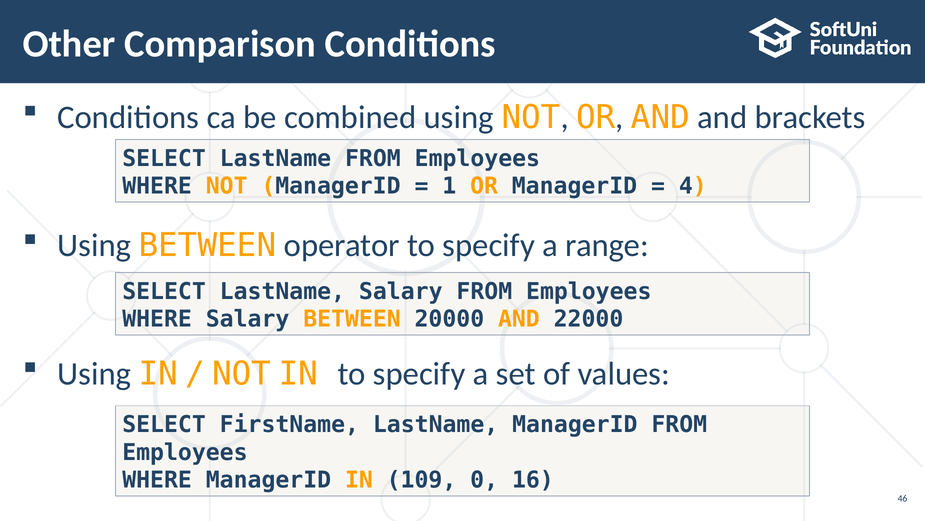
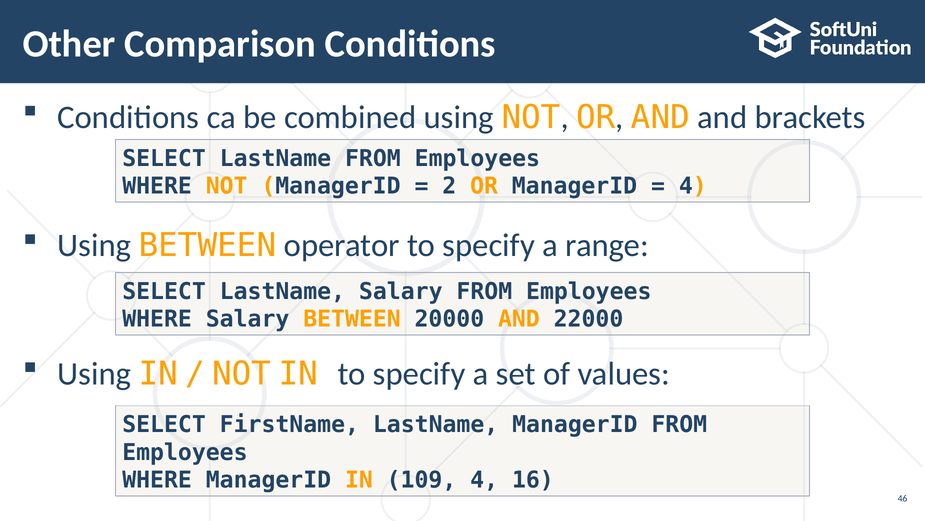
1: 1 -> 2 (449, 186)
109 0: 0 -> 4 (484, 480)
